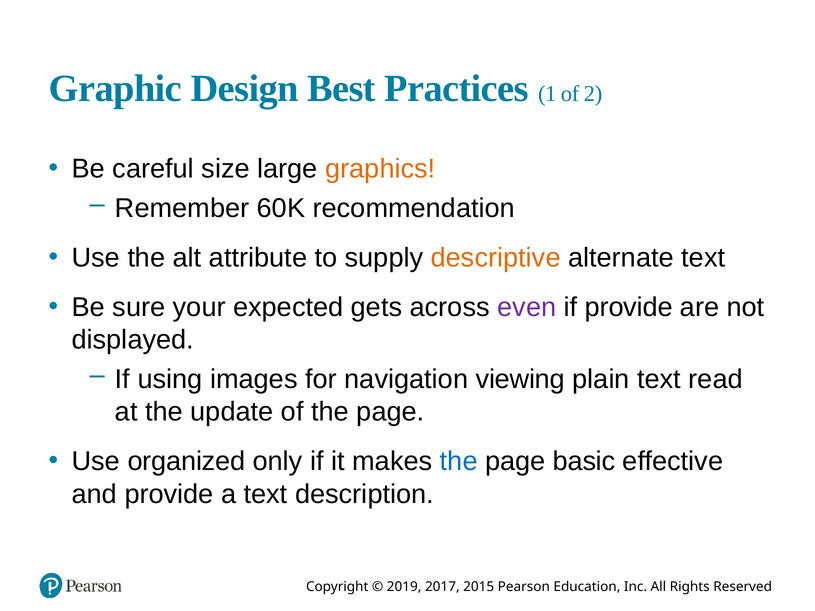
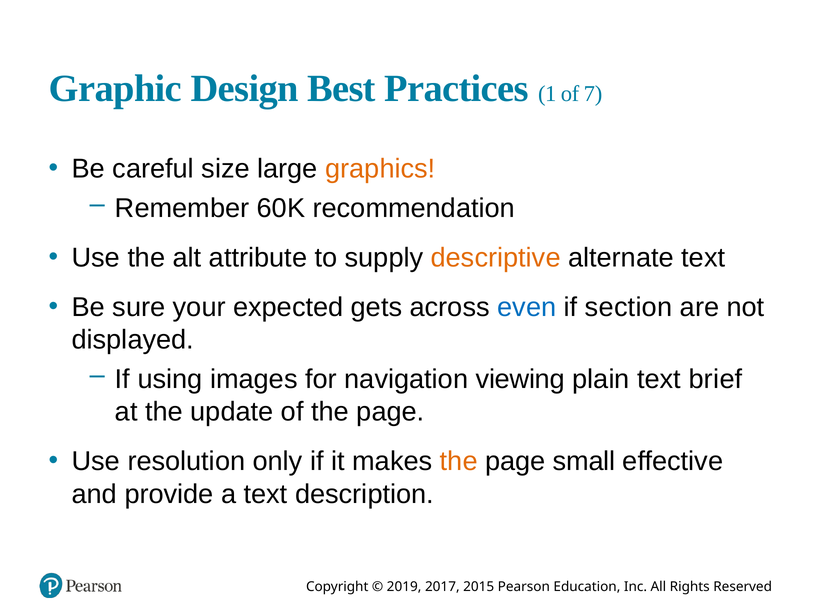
2: 2 -> 7 (593, 94)
even colour: purple -> blue (527, 308)
if provide: provide -> section (629, 308)
read: read -> brief (715, 380)
organized: organized -> resolution (186, 462)
the colour: blue -> orange (459, 462)
basic: basic -> small (584, 462)
